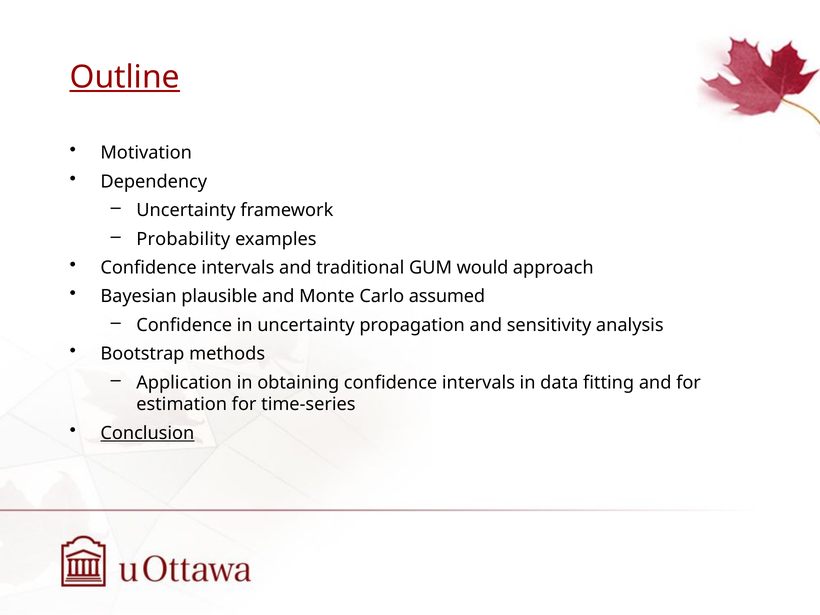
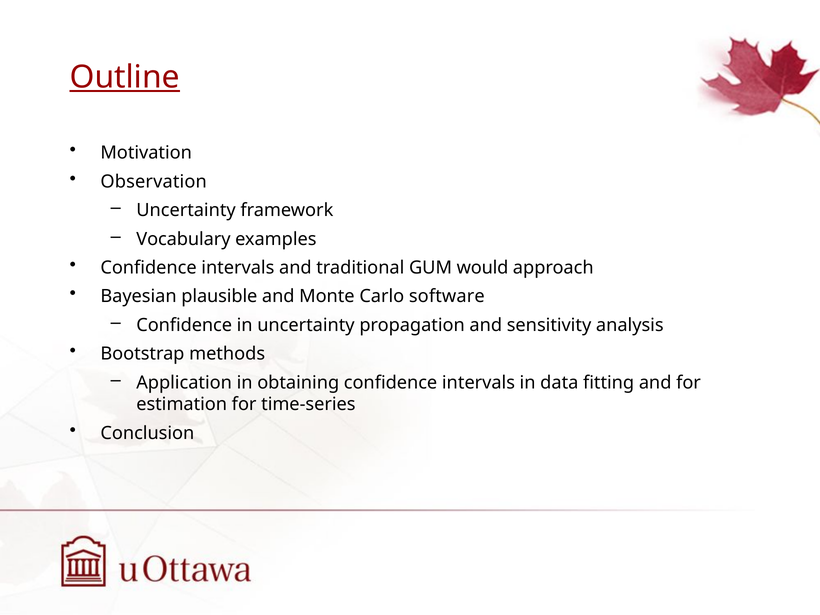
Dependency: Dependency -> Observation (154, 182)
Probability: Probability -> Vocabulary (183, 239)
assumed: assumed -> software (447, 296)
Conclusion underline: present -> none (147, 433)
